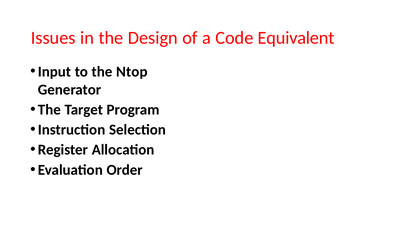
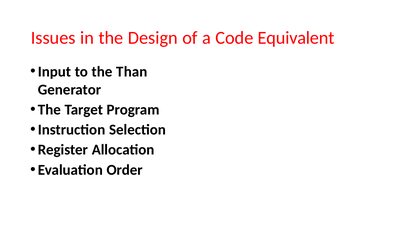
Ntop: Ntop -> Than (132, 71)
